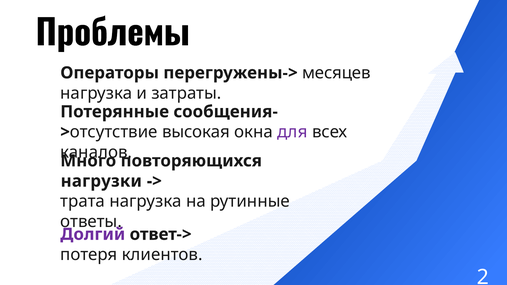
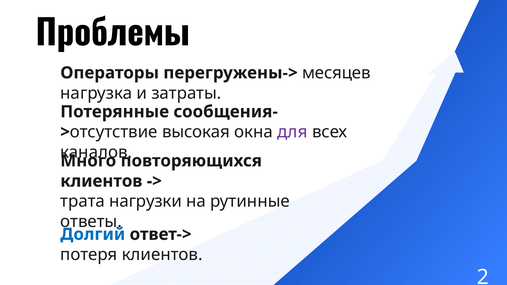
нагрузки: нагрузки -> клиентов (101, 181)
трата нагрузка: нагрузка -> нагрузки (146, 202)
Долгий colour: purple -> blue (93, 234)
